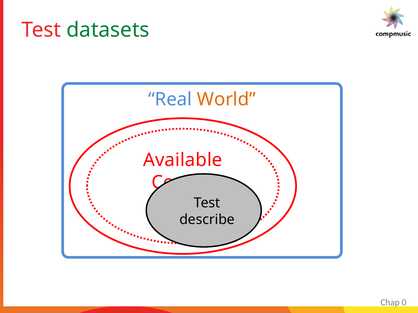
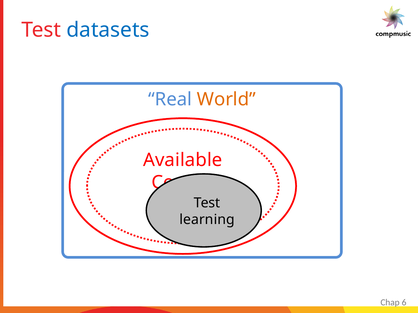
datasets colour: green -> blue (108, 30)
describe: describe -> learning (207, 220)
0: 0 -> 6 (404, 303)
